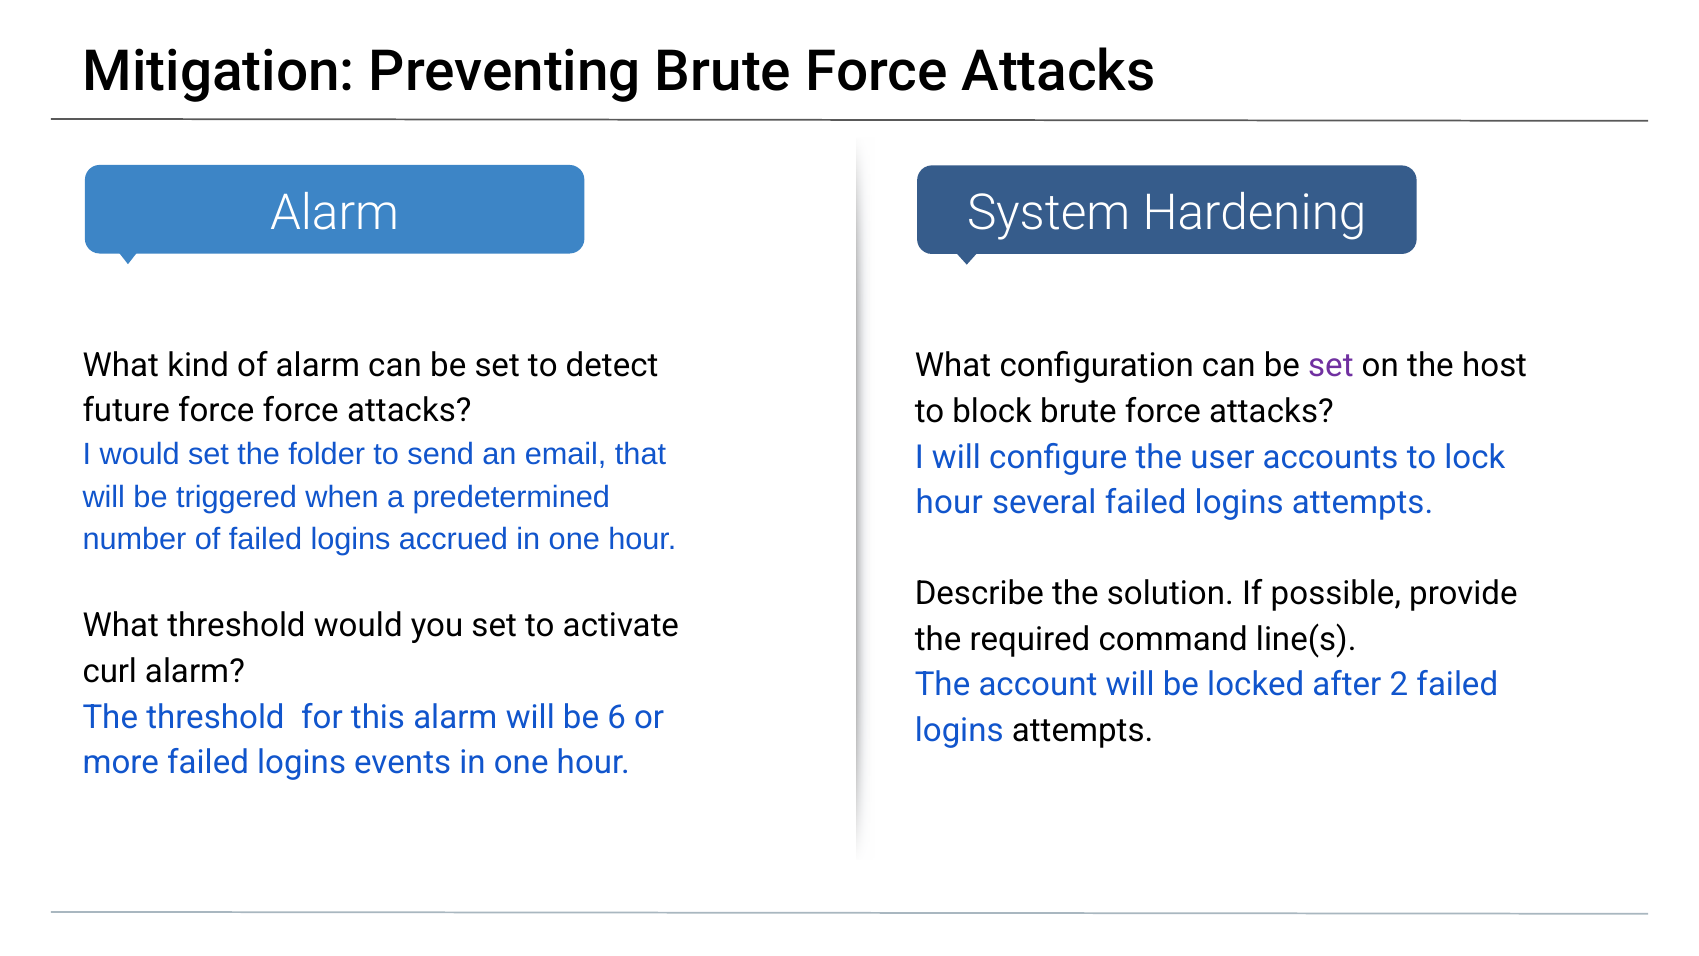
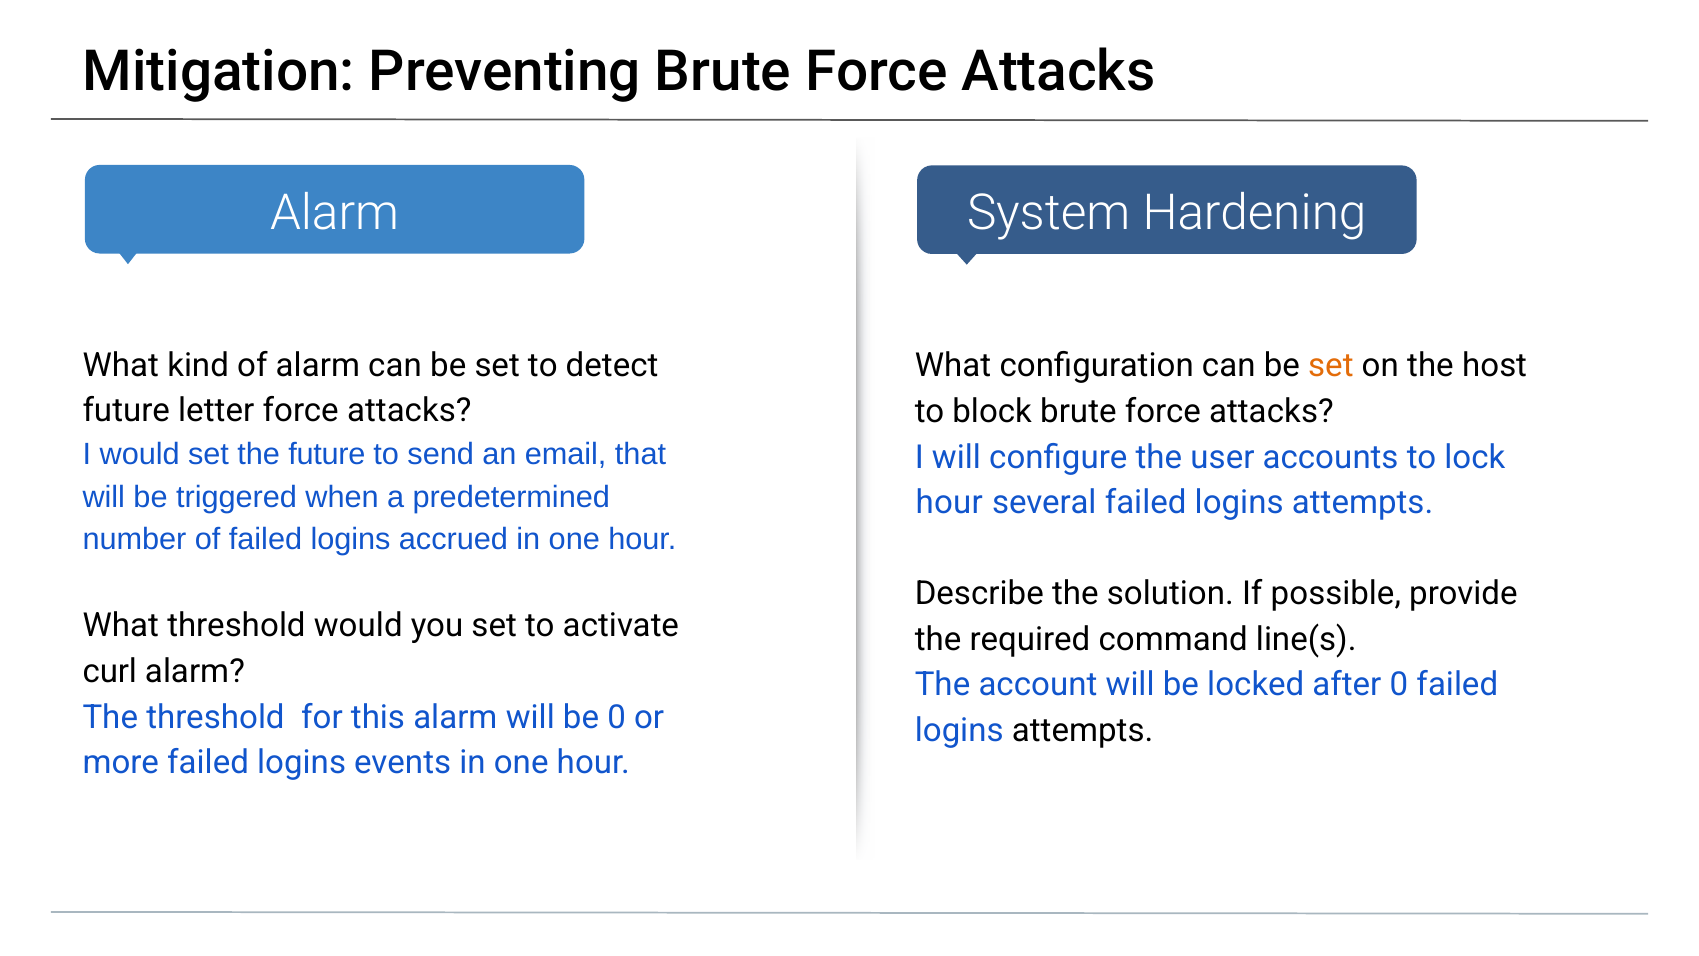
set colour: purple -> orange (1331, 366)
future force: force -> letter (216, 411)
the folder: folder -> future (327, 455)
after 2: 2 -> 0 (1399, 685)
be 6: 6 -> 0 (617, 717)
